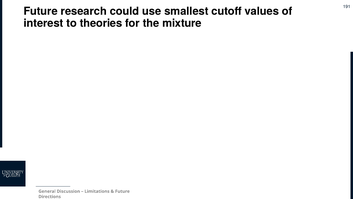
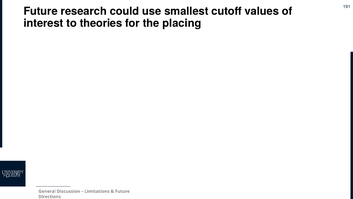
mixture: mixture -> placing (182, 23)
